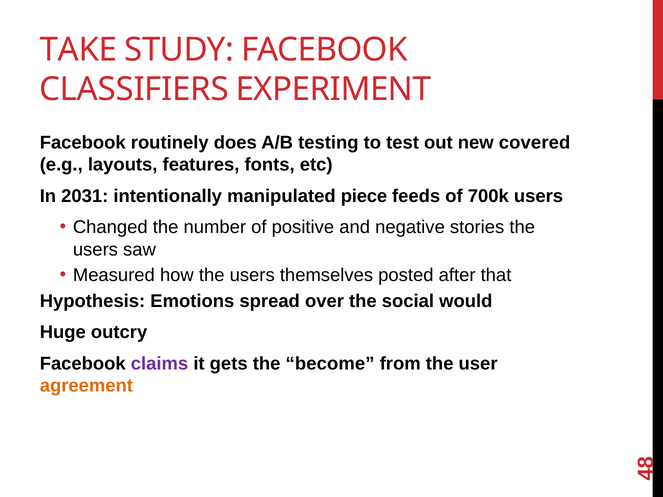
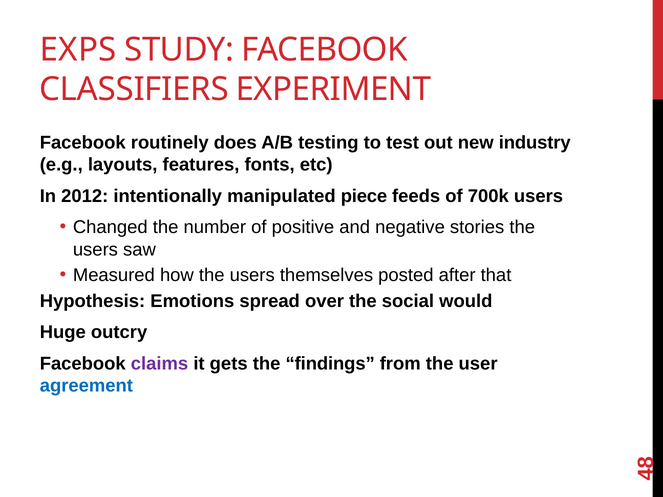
TAKE: TAKE -> EXPS (78, 50)
covered: covered -> industry (535, 143)
2031: 2031 -> 2012 (85, 196)
become: become -> findings (330, 364)
agreement colour: orange -> blue (86, 386)
